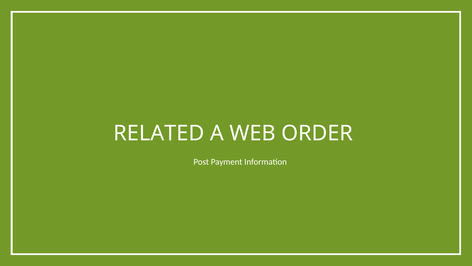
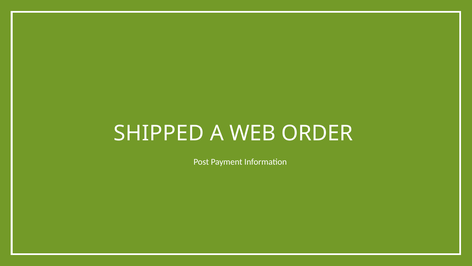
RELATED: RELATED -> SHIPPED (159, 133)
